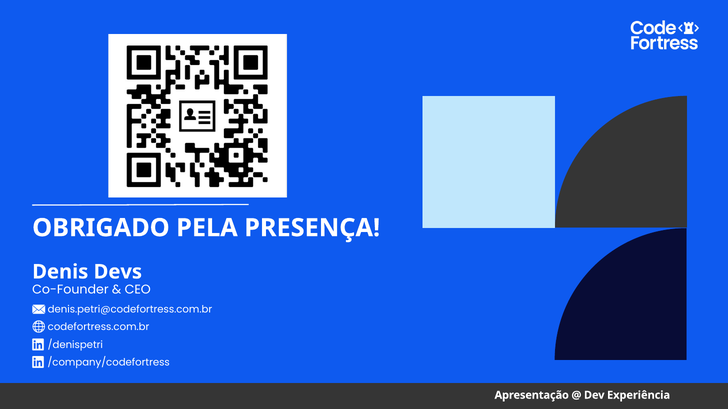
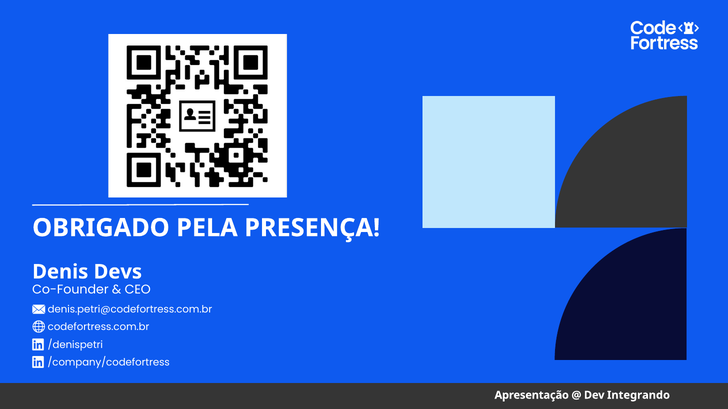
Experiência: Experiência -> Integrando (639, 396)
